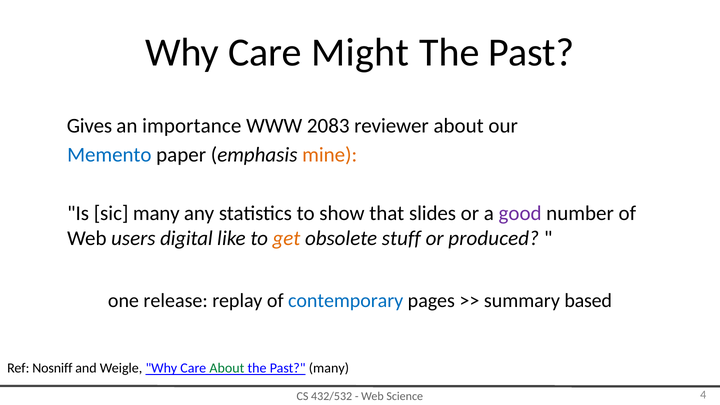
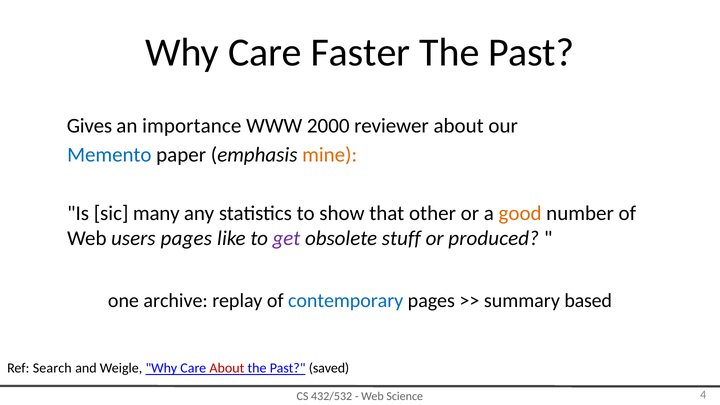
Might: Might -> Faster (360, 53)
2083: 2083 -> 2000 (328, 126)
slides: slides -> other (432, 213)
good colour: purple -> orange (520, 213)
users digital: digital -> pages (186, 238)
get colour: orange -> purple (286, 238)
release: release -> archive (176, 301)
Nosniff: Nosniff -> Search (52, 368)
About colour: green -> red (227, 368)
Past many: many -> saved (329, 368)
